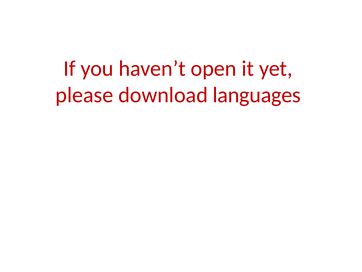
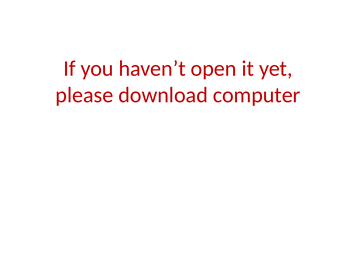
languages: languages -> computer (257, 95)
